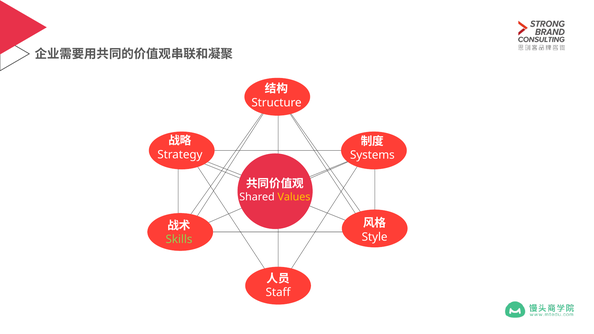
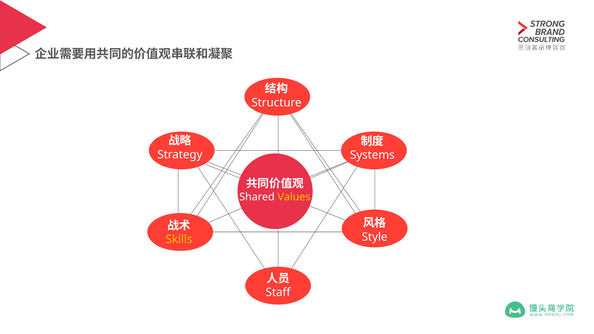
Skills colour: light green -> yellow (179, 240)
